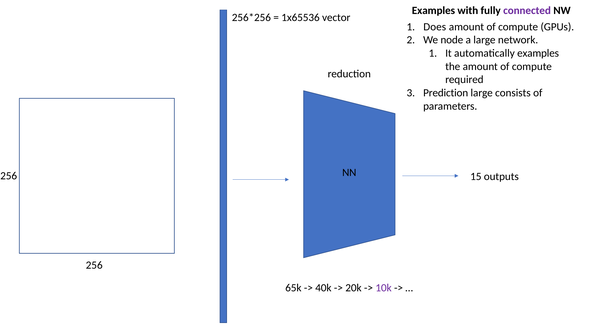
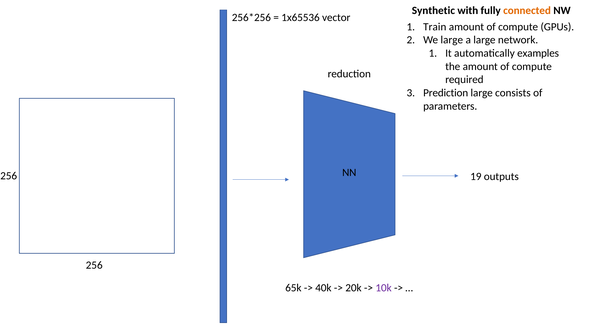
Examples: Examples -> Synthetic (433, 10)
connected colour: purple -> orange (527, 10)
Does: Does -> Train (435, 27)
We node: node -> large (452, 40)
15: 15 -> 19 (476, 177)
